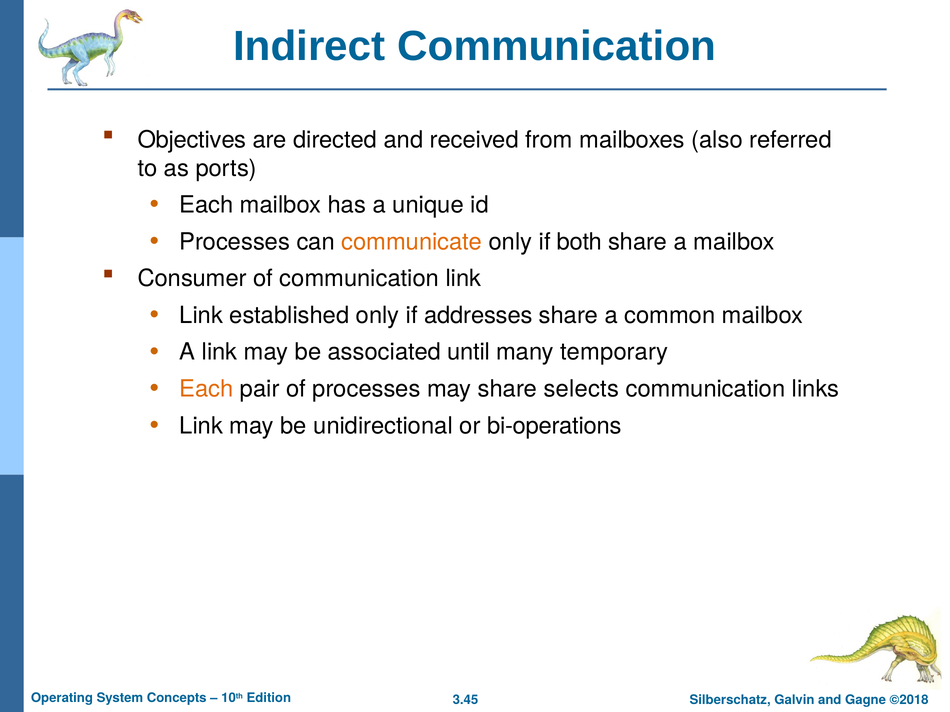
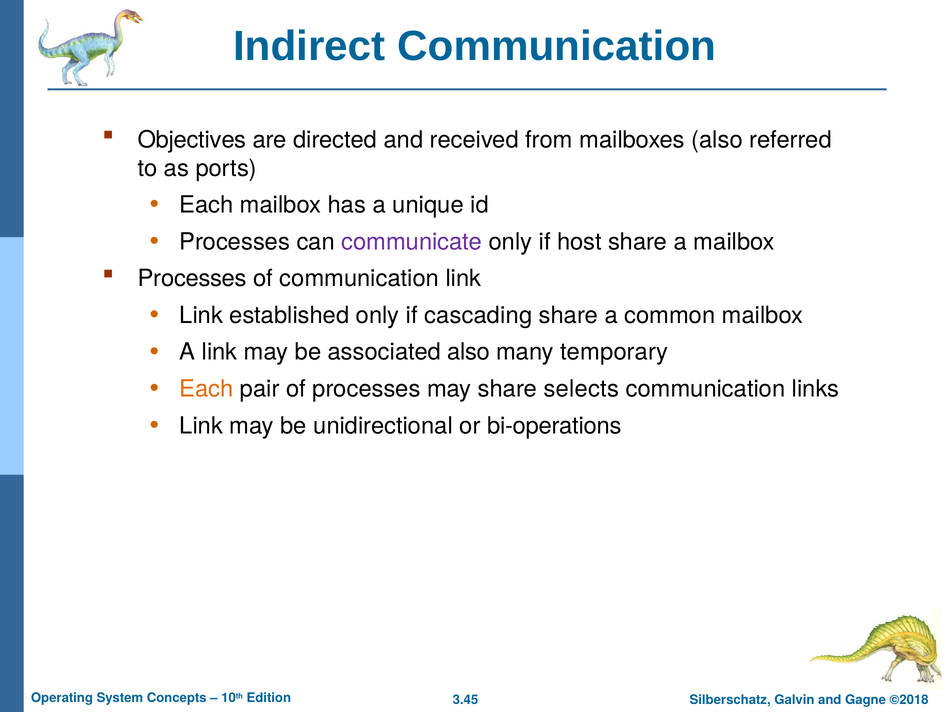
communicate colour: orange -> purple (412, 242)
both: both -> host (579, 242)
Consumer: Consumer -> Processes (192, 279)
addresses: addresses -> cascading (478, 316)
associated until: until -> also (469, 352)
